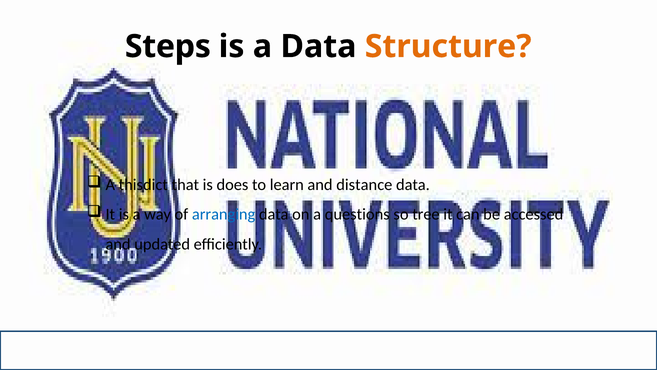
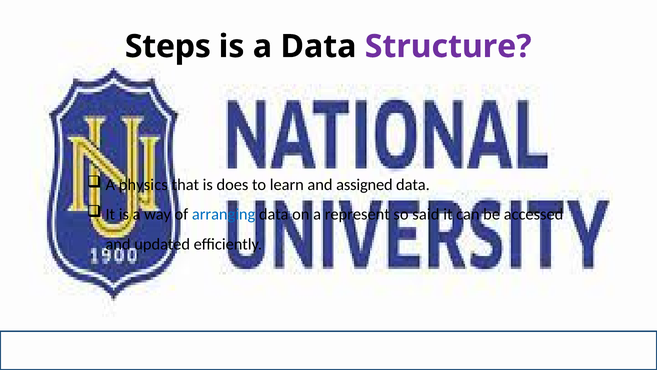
Structure colour: orange -> purple (448, 46)
thisdict: thisdict -> physics (143, 185)
distance: distance -> assigned (364, 185)
questions: questions -> represent (357, 214)
tree: tree -> said (426, 214)
